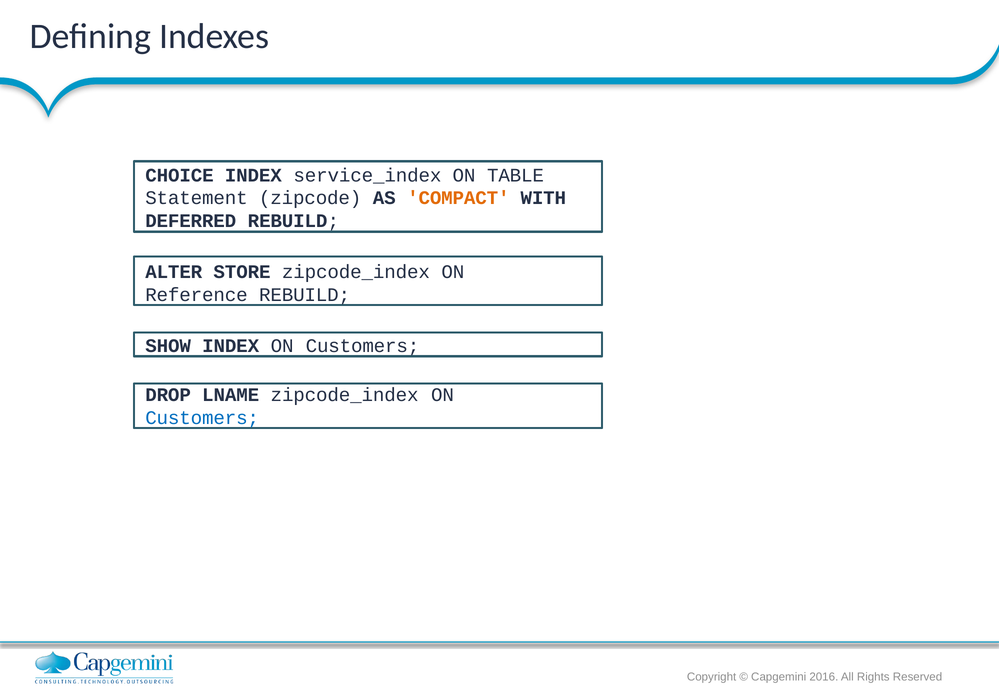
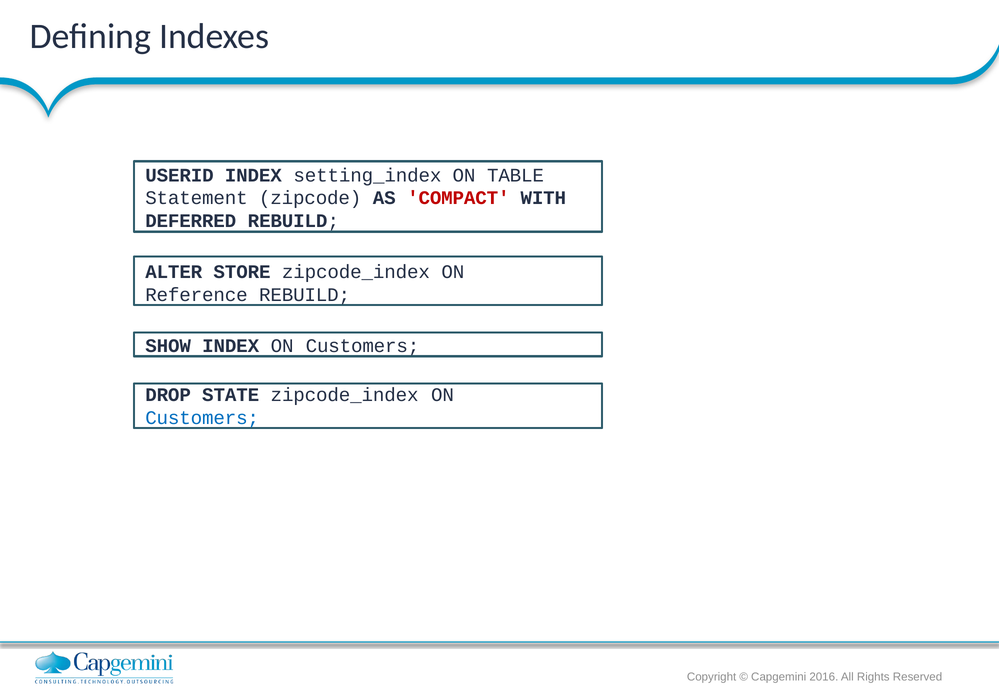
CHOICE: CHOICE -> USERID (180, 175)
service_index: service_index -> setting_index (367, 175)
COMPACT colour: orange -> red (458, 198)
LNAME: LNAME -> STATE (231, 394)
